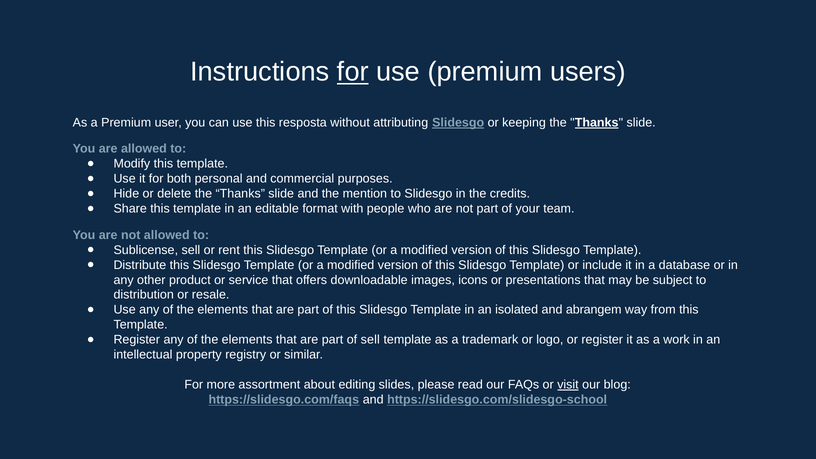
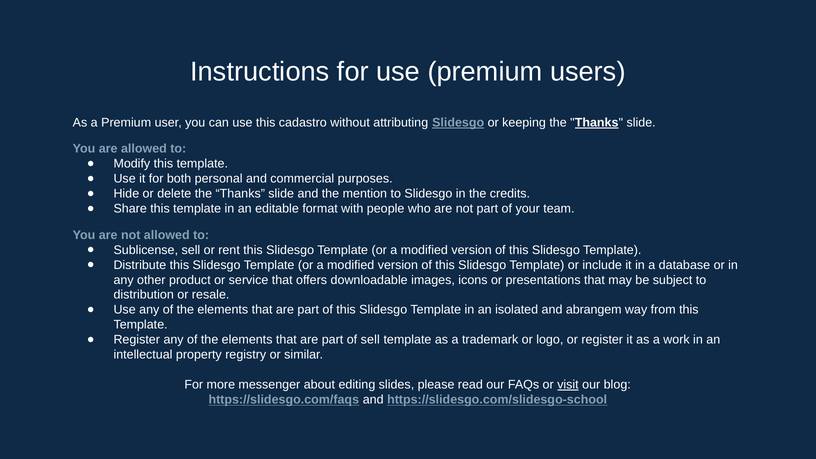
for underline: present -> none (353, 72)
resposta: resposta -> cadastro (303, 122)
assortment: assortment -> messenger (269, 385)
